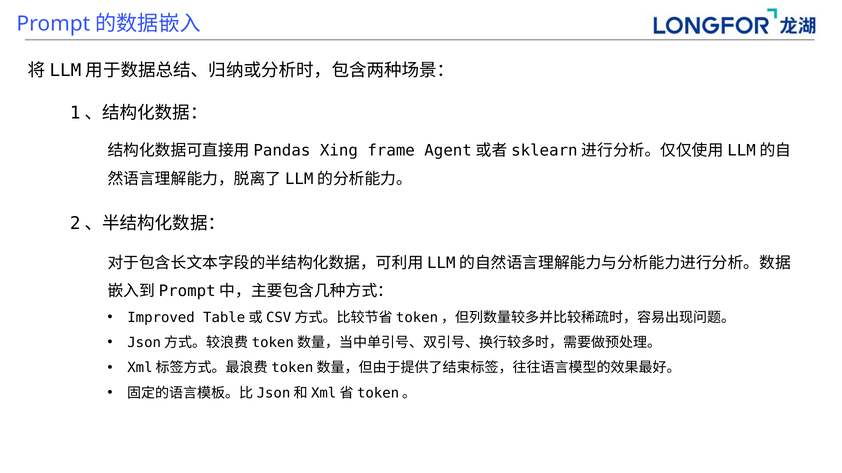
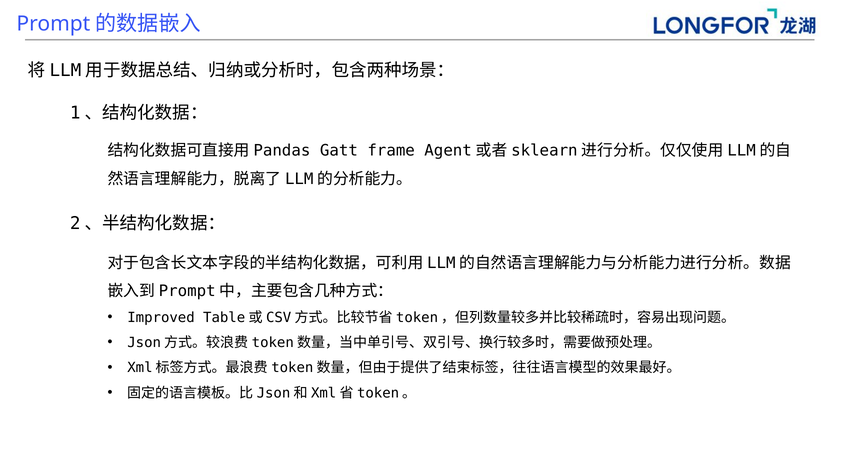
Xing: Xing -> Gatt (339, 151)
